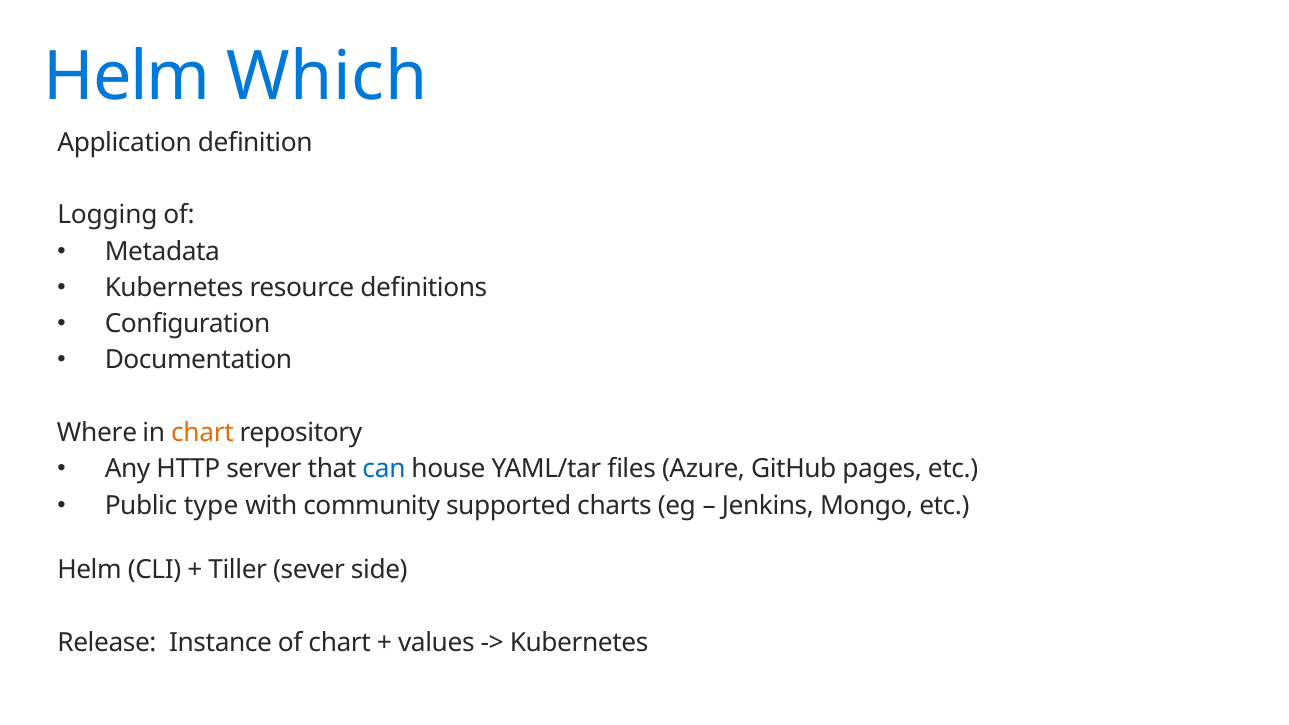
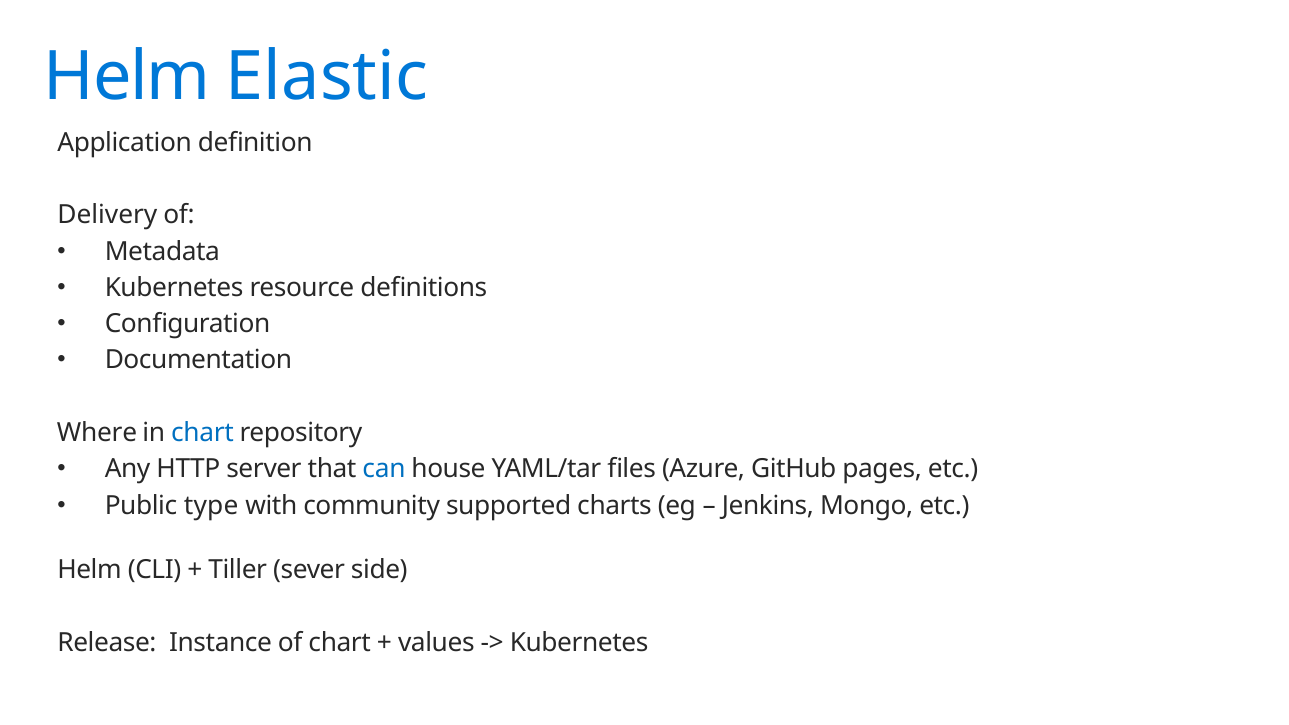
Which: Which -> Elastic (327, 77)
Logging: Logging -> Delivery (107, 215)
chart colour: orange -> blue (202, 433)
